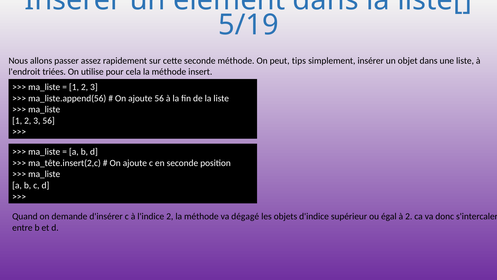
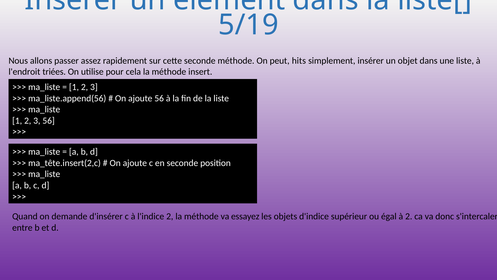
tips: tips -> hits (299, 61)
dégagé: dégagé -> essayez (245, 216)
